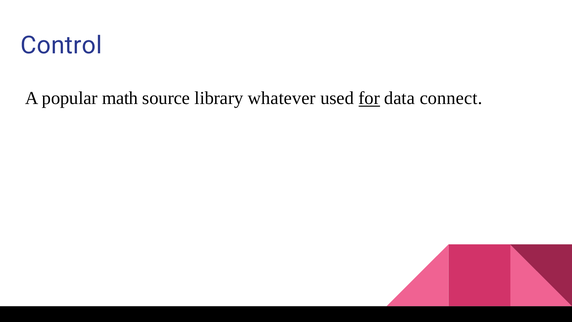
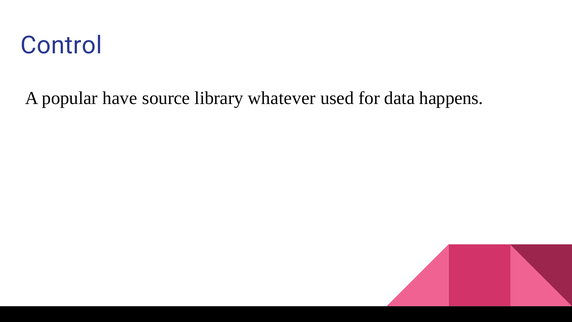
math: math -> have (120, 98)
for underline: present -> none (369, 98)
connect: connect -> happens (451, 98)
